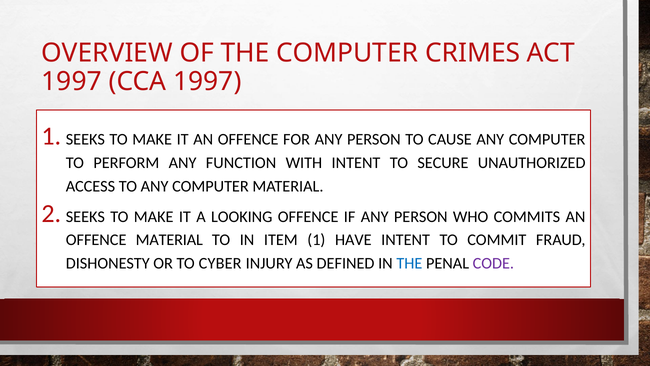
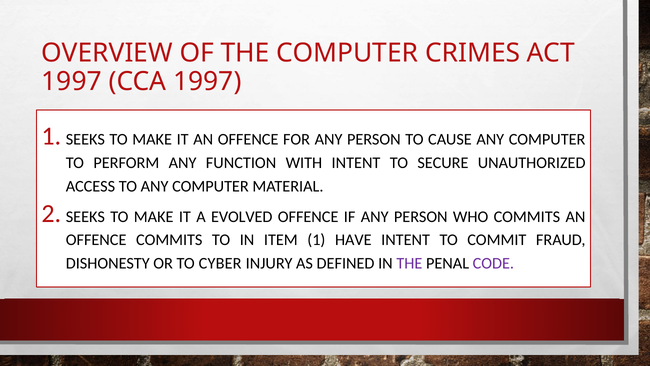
LOOKING: LOOKING -> EVOLVED (242, 216)
OFFENCE MATERIAL: MATERIAL -> COMMITS (169, 240)
THE colour: blue -> purple (409, 263)
